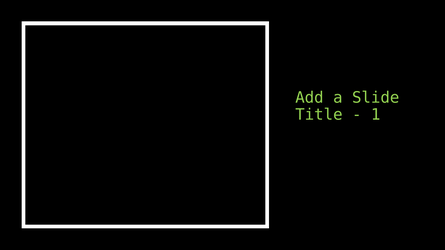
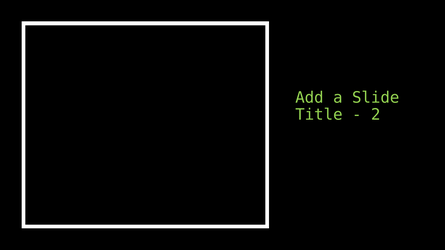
1: 1 -> 2 (376, 115)
